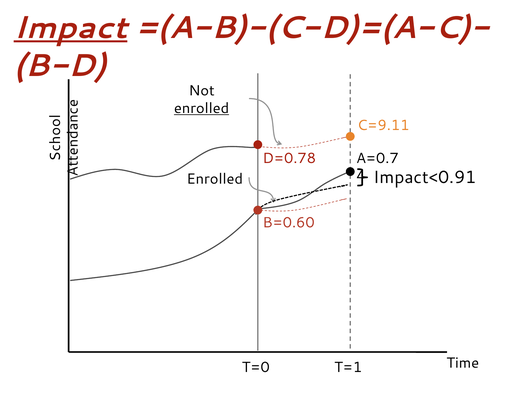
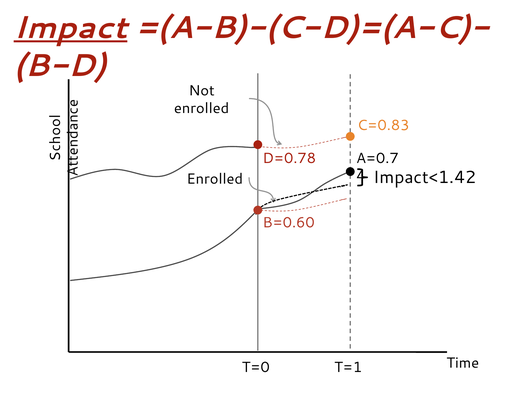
enrolled underline: present -> none (202, 108)
C=9.11: C=9.11 -> C=0.83 (383, 125)
Impact<0.91: Impact<0.91 -> Impact<1.42 (425, 177)
